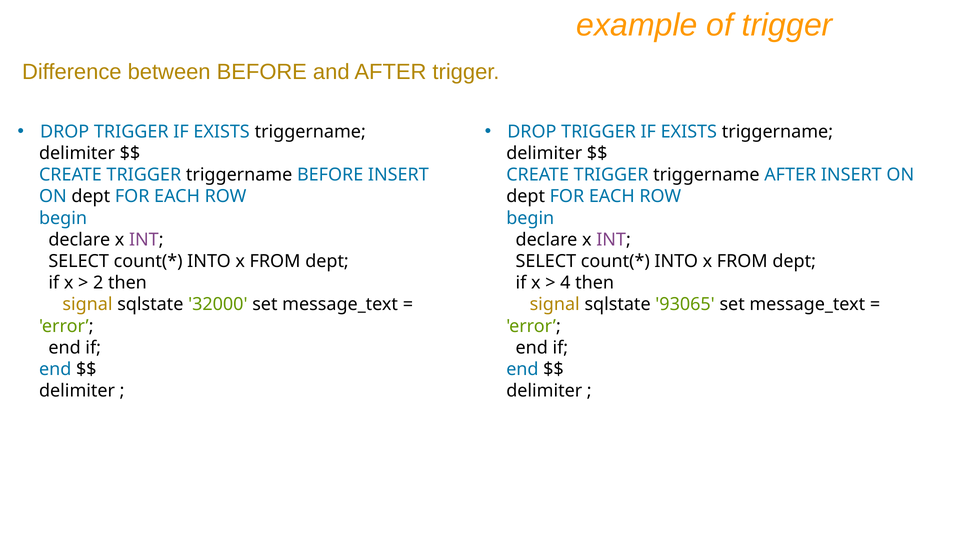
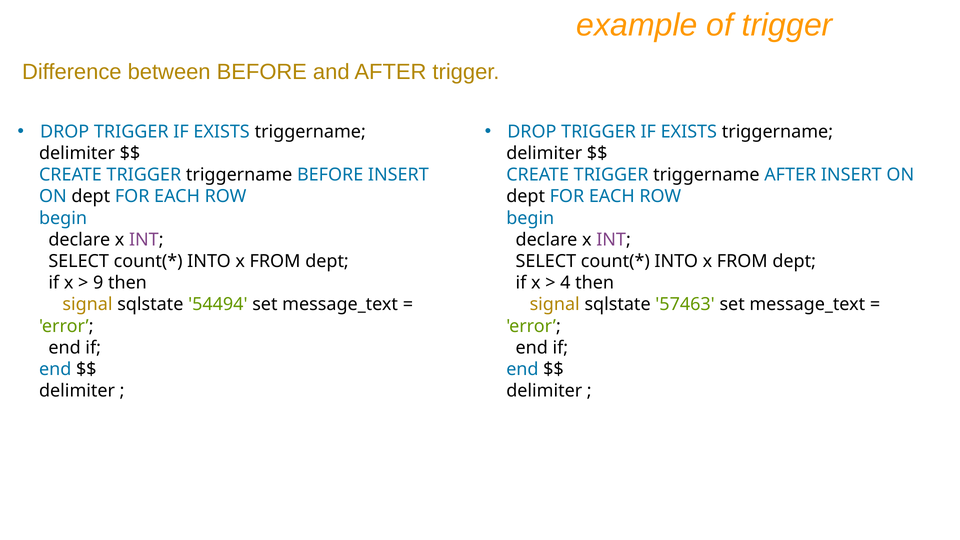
2: 2 -> 9 (98, 283)
32000: 32000 -> 54494 (218, 305)
93065: 93065 -> 57463 (685, 305)
